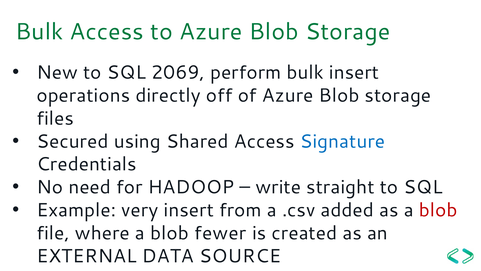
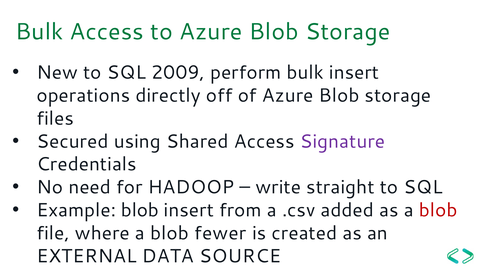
2069: 2069 -> 2009 (178, 72)
Signature colour: blue -> purple (342, 141)
Example very: very -> blob (140, 210)
